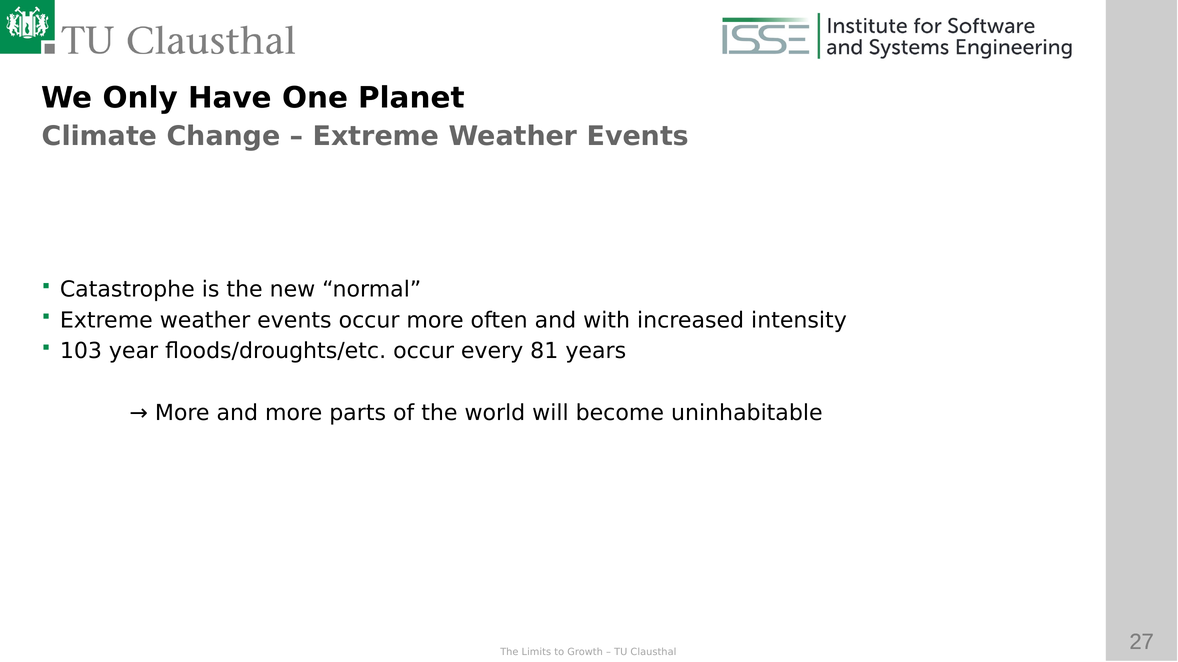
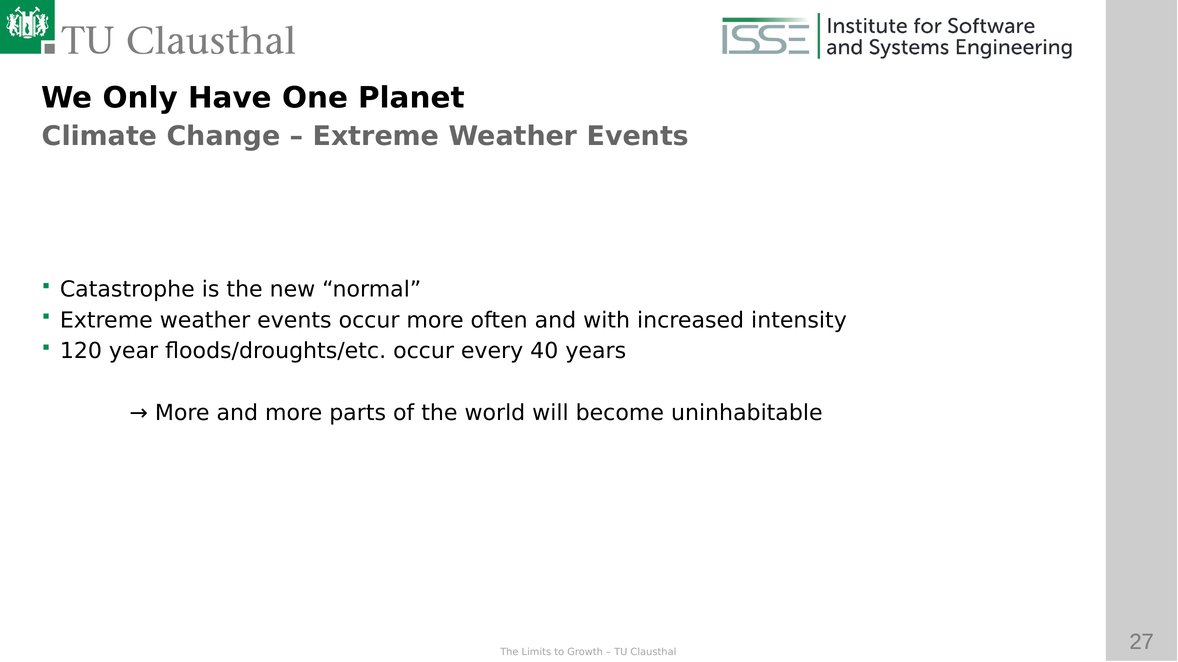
103: 103 -> 120 (81, 352)
81: 81 -> 40 (544, 352)
